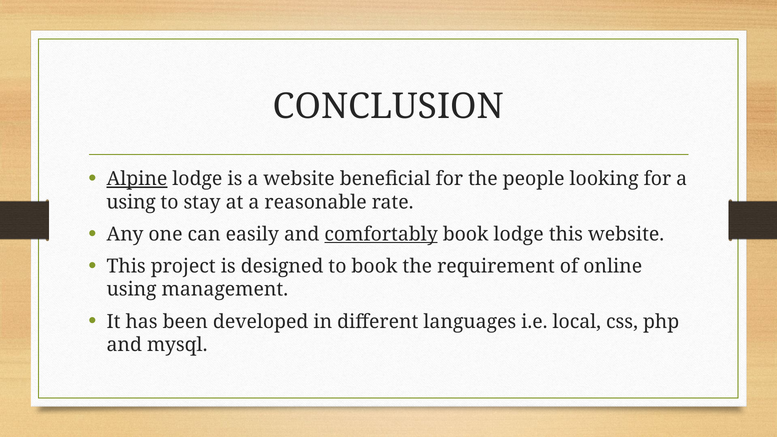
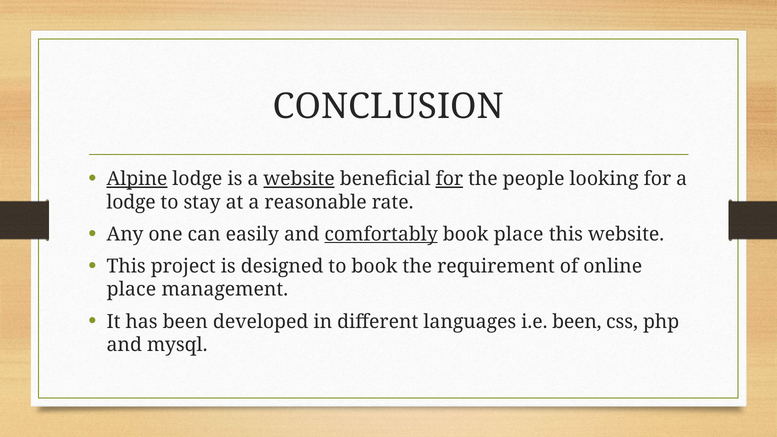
website underline: none -> present (299, 179)
for underline: none -> present (449, 179)
using: using -> lodge (131, 202)
book lodge: lodge -> place (519, 234)
using: using -> place (131, 290)
i.e local: local -> been (577, 322)
